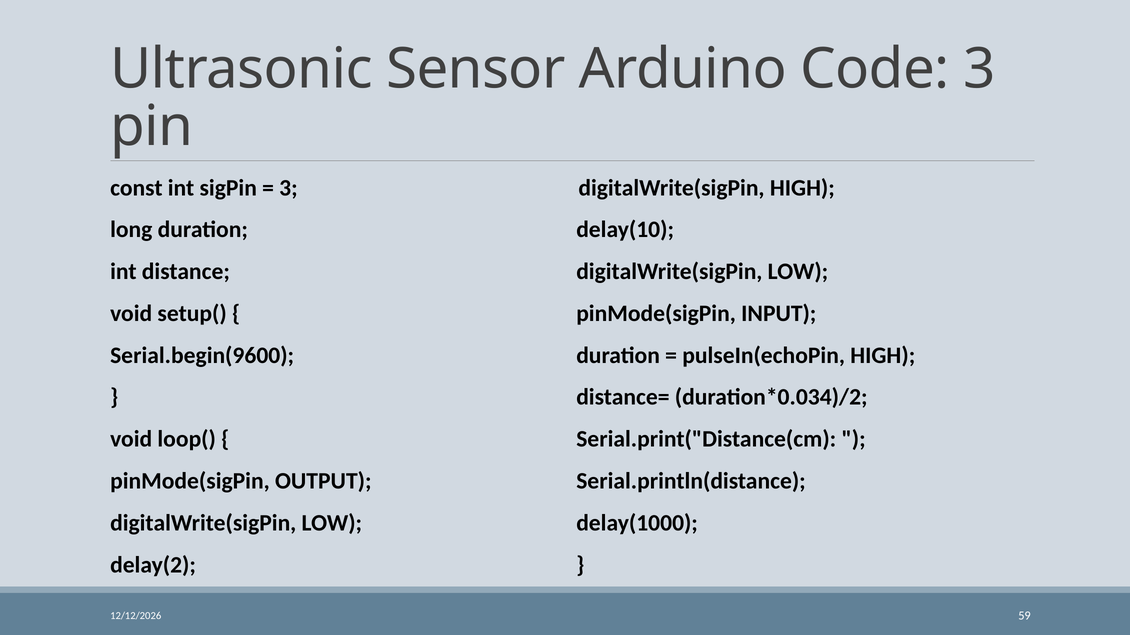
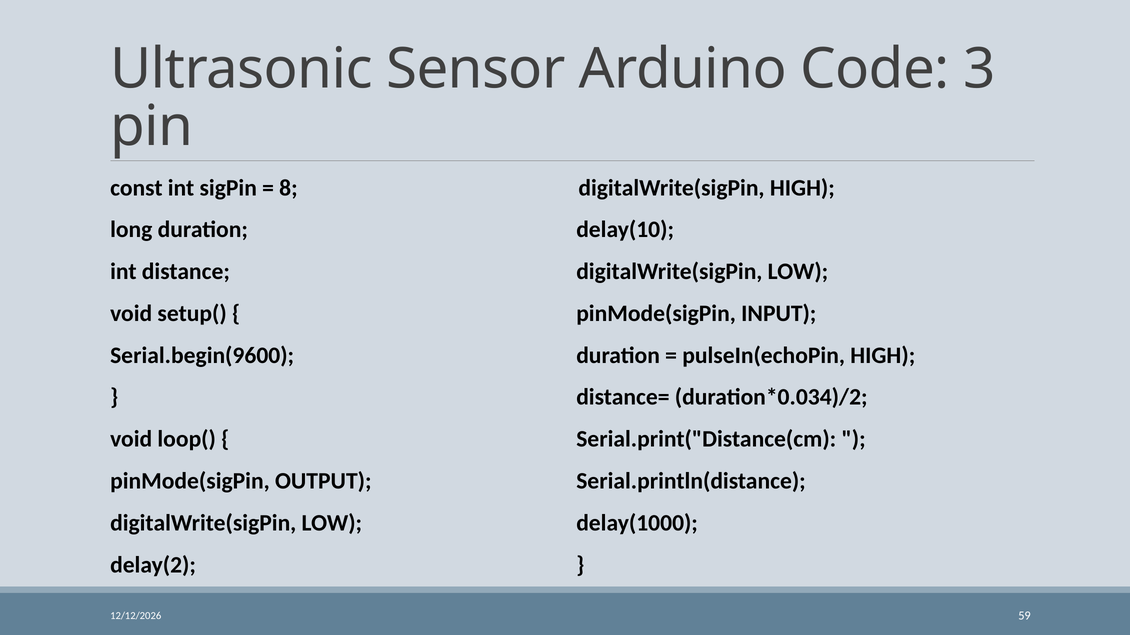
3: 3 -> 8 (288, 188)
